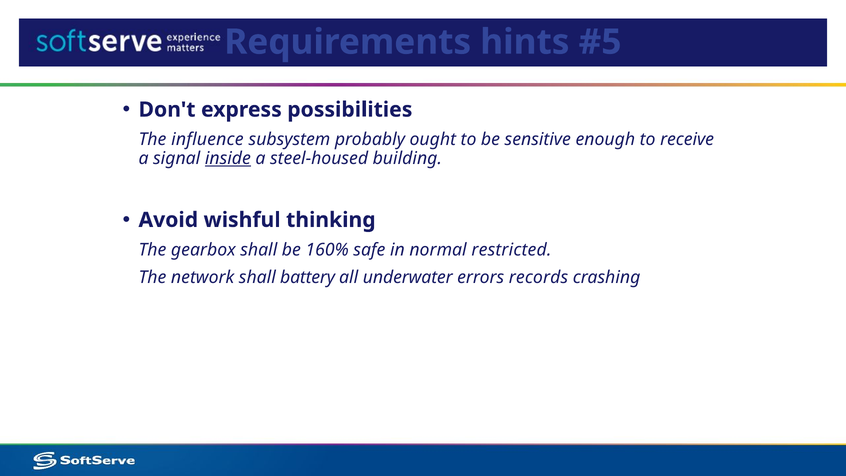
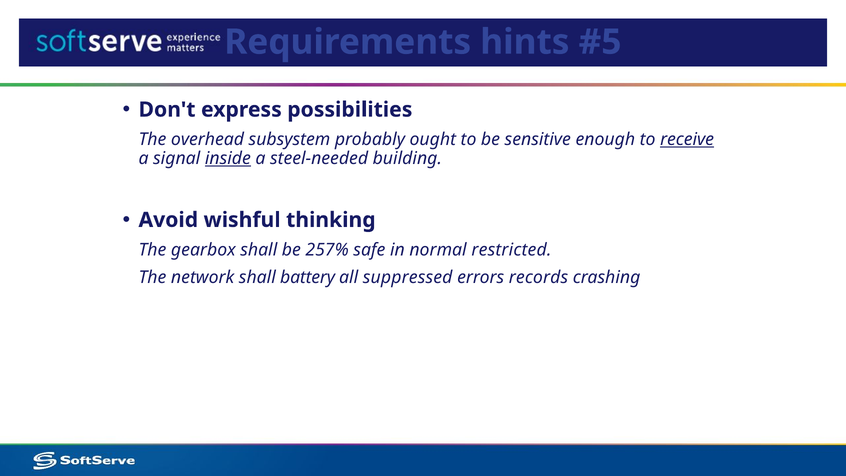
influence: influence -> overhead (208, 139)
receive underline: none -> present (687, 139)
steel-housed: steel-housed -> steel-needed (319, 158)
160%: 160% -> 257% (327, 250)
underwater: underwater -> suppressed (408, 278)
